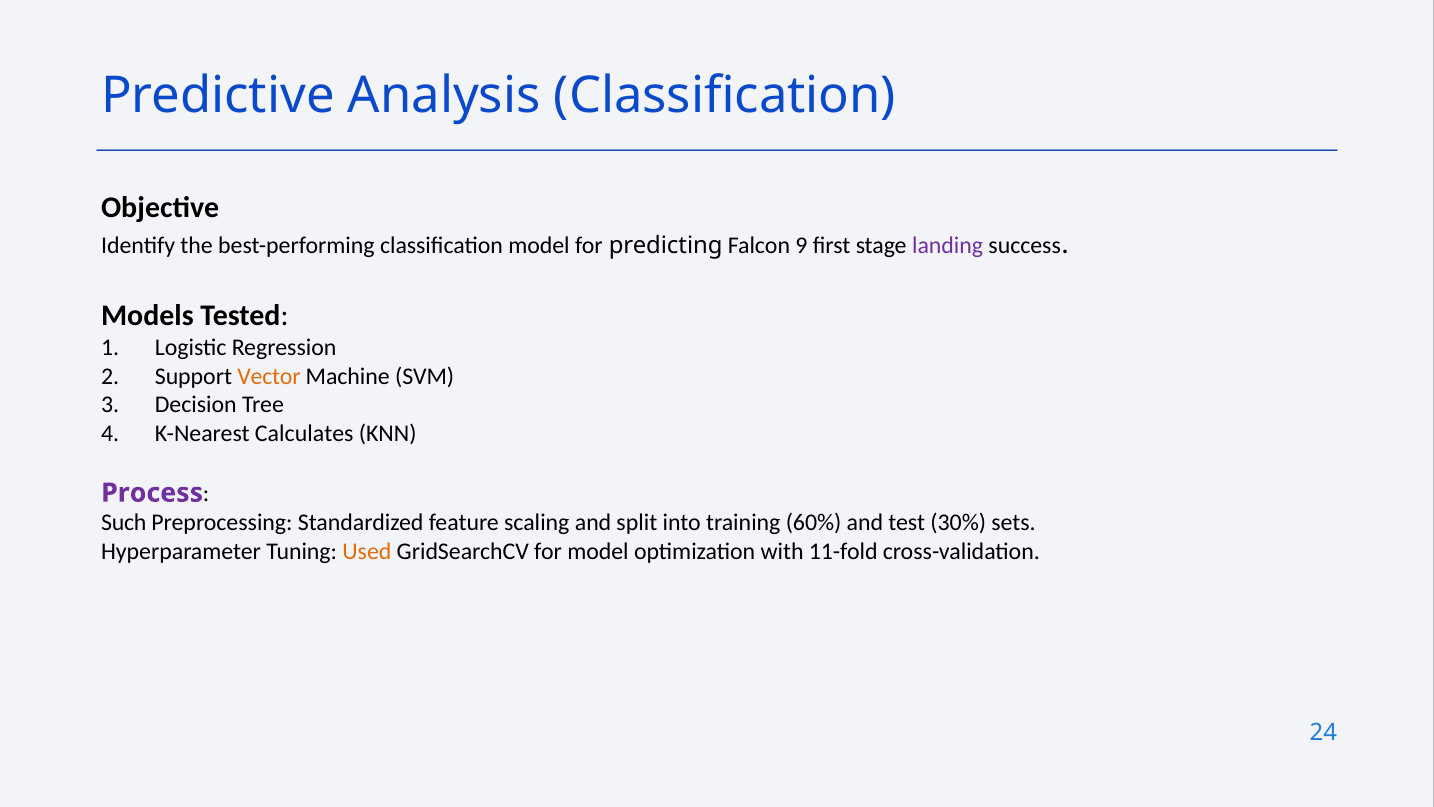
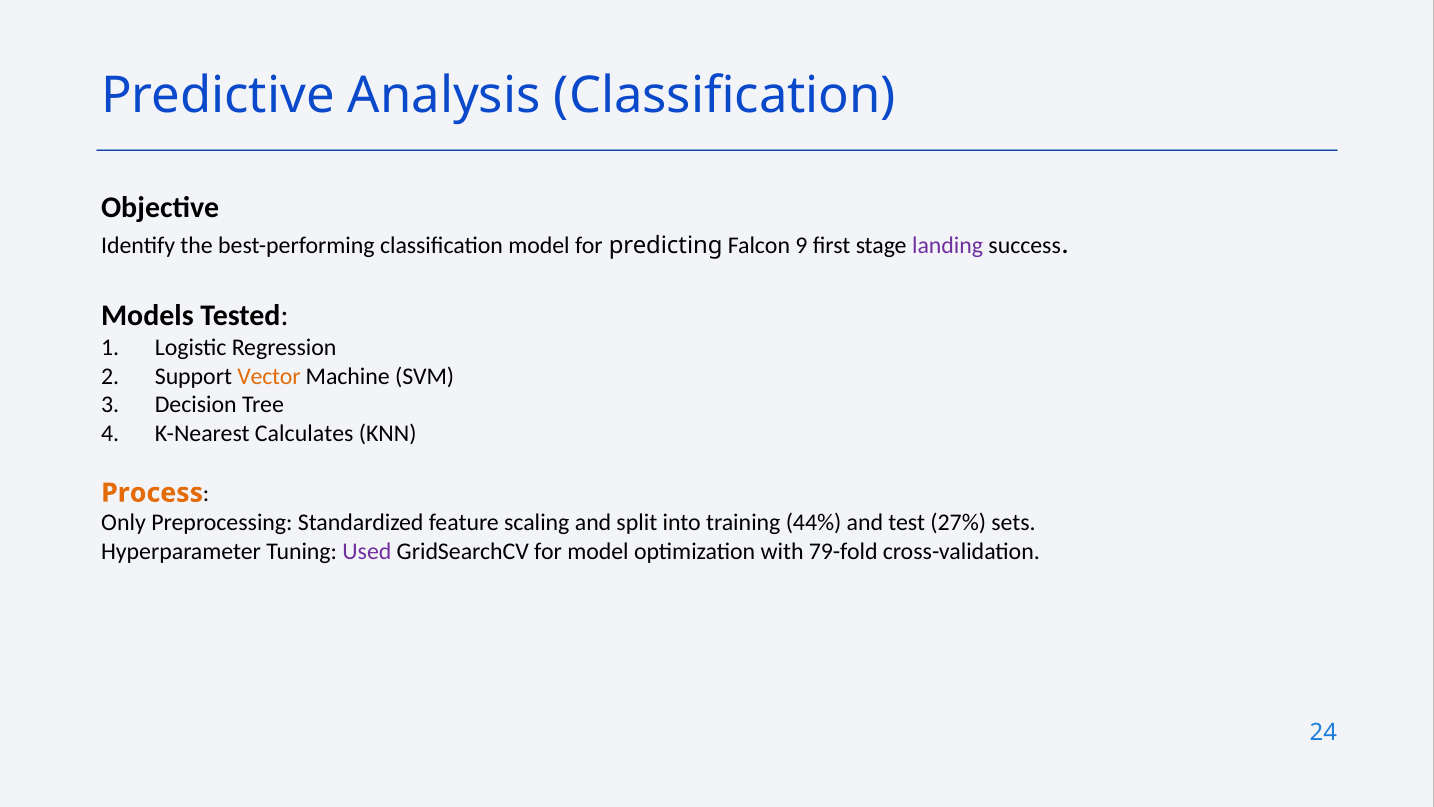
Process colour: purple -> orange (152, 493)
Such: Such -> Only (124, 523)
60%: 60% -> 44% (814, 523)
30%: 30% -> 27% (958, 523)
Used colour: orange -> purple (367, 551)
11-fold: 11-fold -> 79-fold (843, 551)
